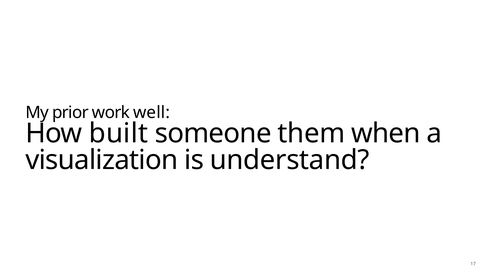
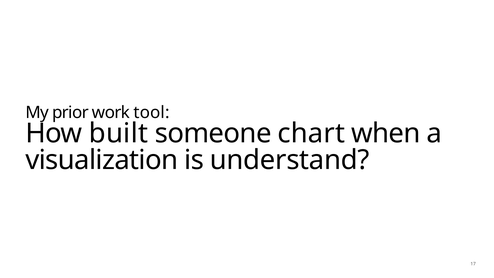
well: well -> tool (152, 113)
them: them -> chart (311, 133)
